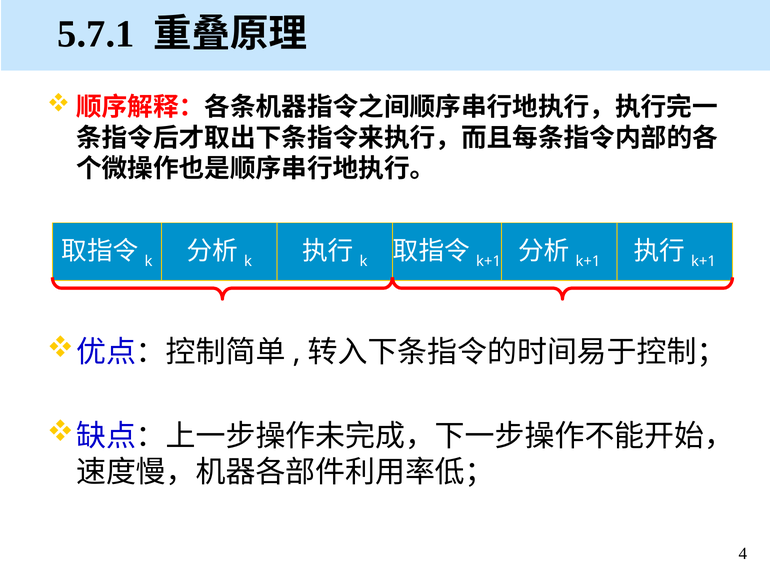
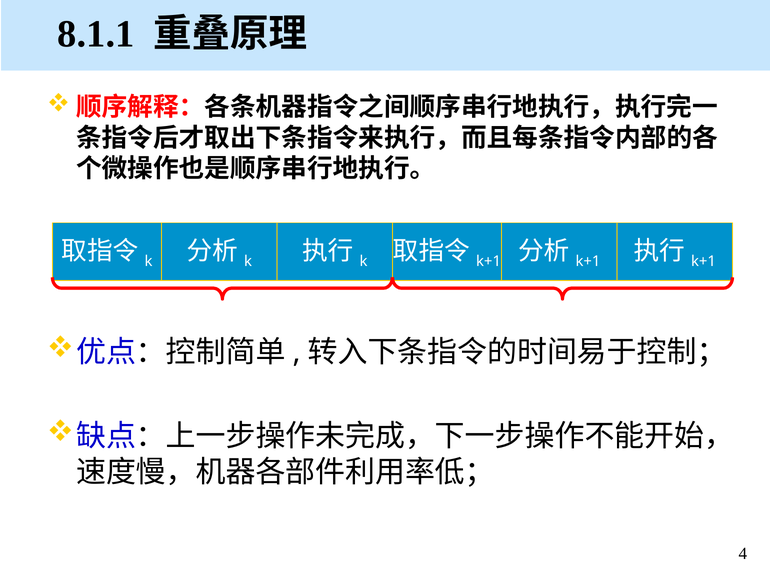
5.7.1: 5.7.1 -> 8.1.1 (96, 34)
